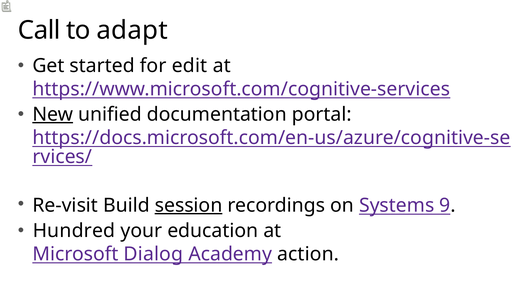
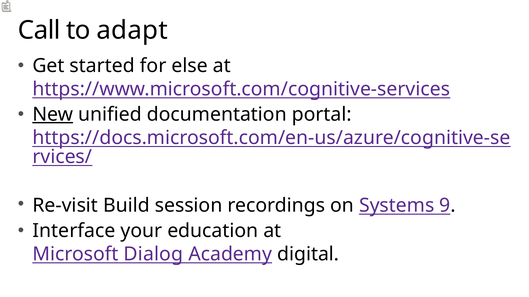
edit: edit -> else (190, 66)
session underline: present -> none (189, 206)
Hundred: Hundred -> Interface (74, 231)
action: action -> digital (308, 254)
